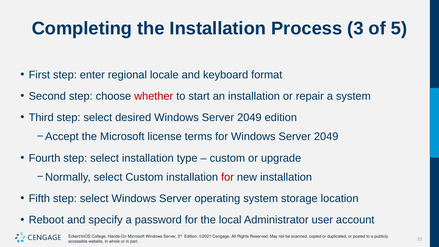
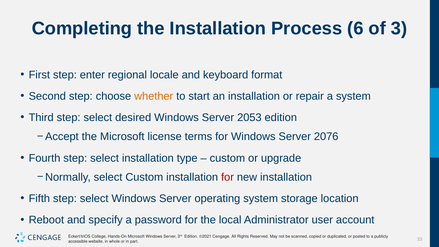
3: 3 -> 6 (355, 28)
5: 5 -> 3 (399, 28)
whether colour: red -> orange (154, 96)
desired Windows Server 2049: 2049 -> 2053 (249, 118)
for Windows Server 2049: 2049 -> 2076 (326, 137)
